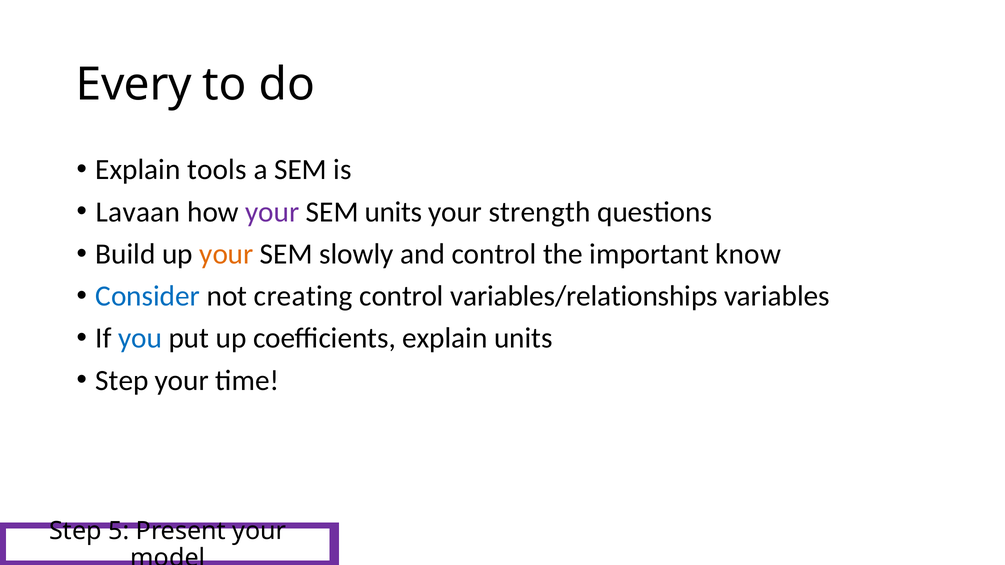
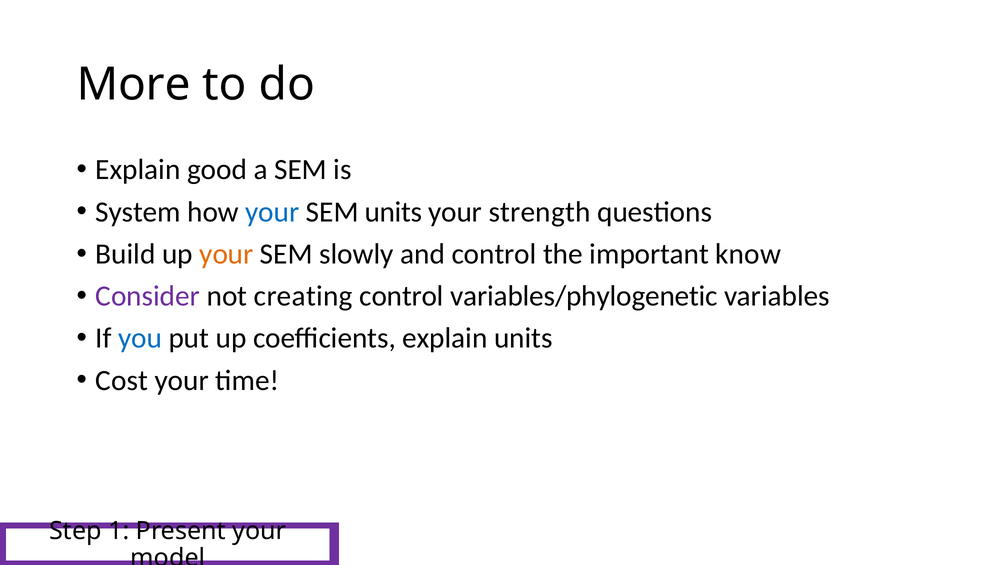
Every: Every -> More (134, 84)
tools: tools -> good (217, 170)
Lavaan: Lavaan -> System (138, 212)
your colour: purple -> blue (272, 212)
Consider colour: blue -> purple (148, 296)
variables/relationships: variables/relationships -> variables/phylogenetic (584, 296)
Step: Step -> Cost (122, 381)
5: 5 -> 1 (119, 531)
